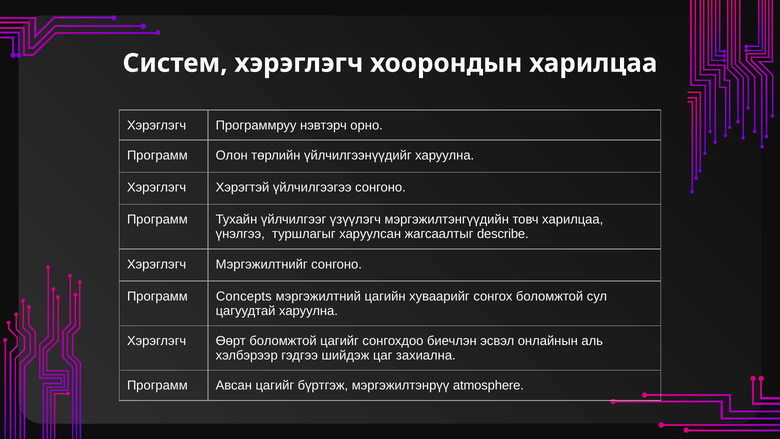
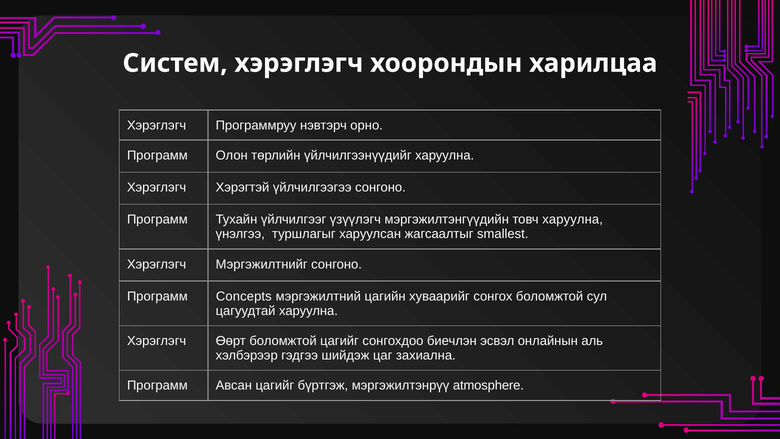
товч харилцаа: харилцаа -> харуулна (573, 219)
describe: describe -> smallest (503, 234)
